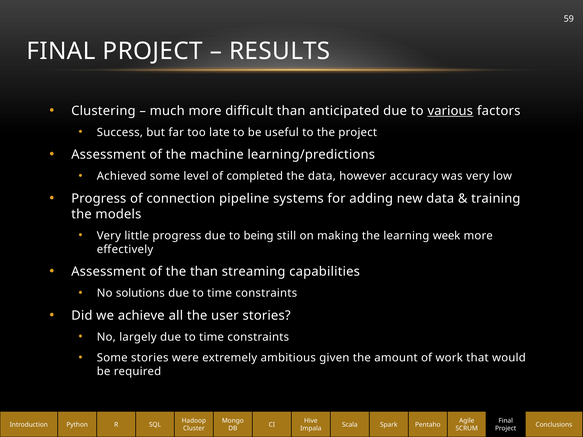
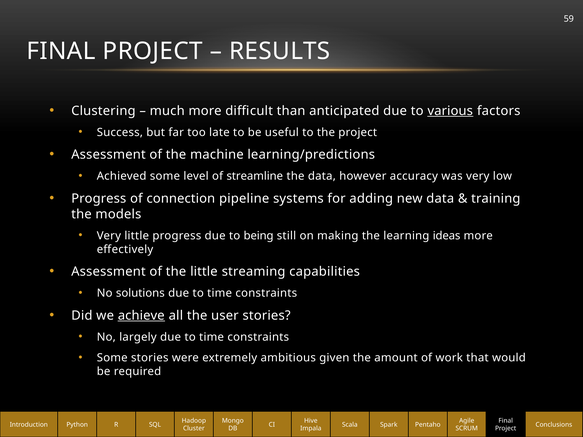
completed: completed -> streamline (255, 176)
week: week -> ideas (447, 236)
the than: than -> little (204, 272)
achieve underline: none -> present (141, 316)
